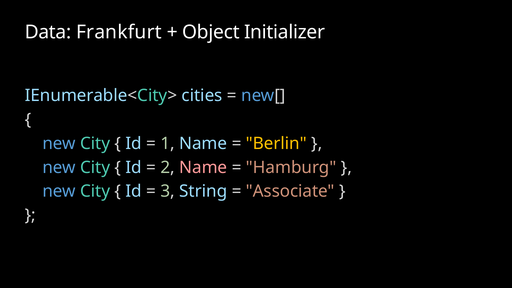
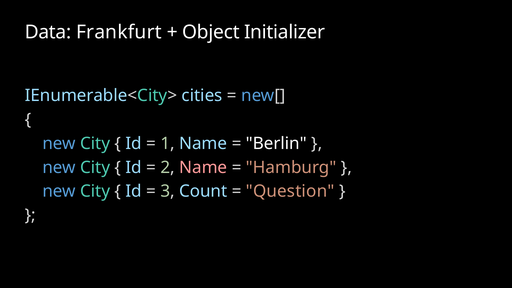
Berlin colour: yellow -> white (276, 143)
String: String -> Count (203, 191)
Associate: Associate -> Question (290, 191)
